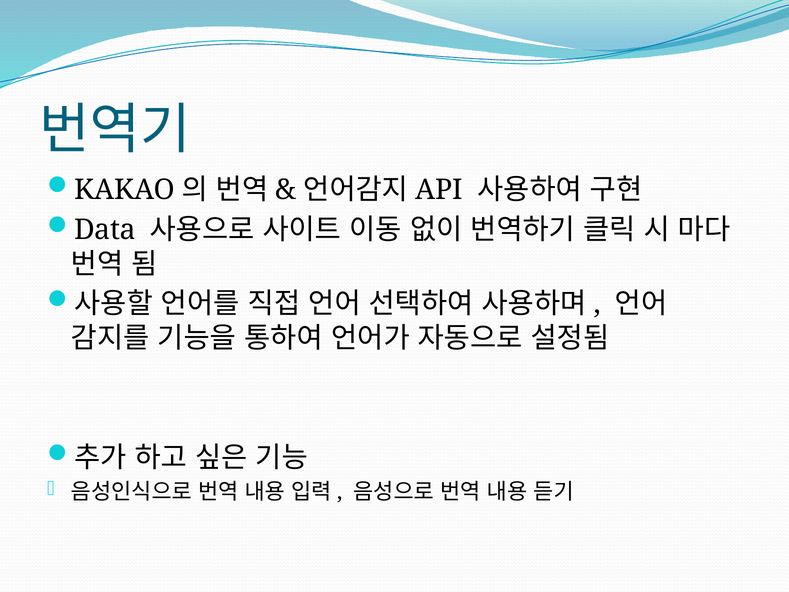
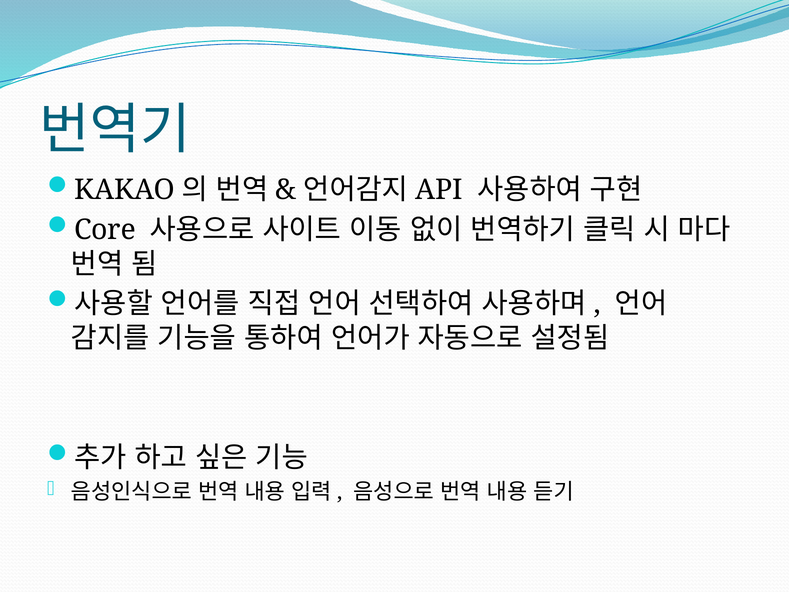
Data: Data -> Core (105, 230)
